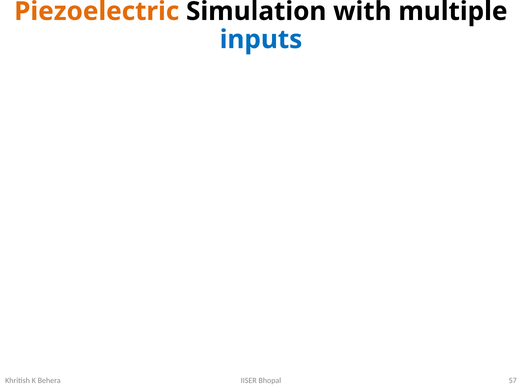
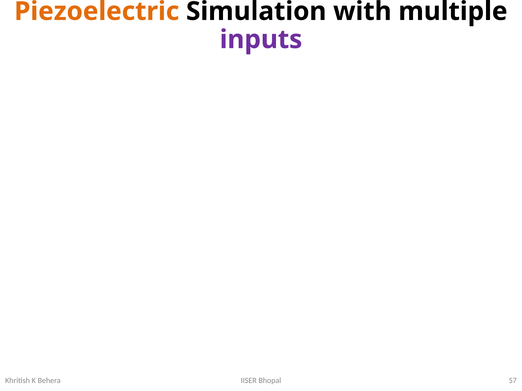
inputs colour: blue -> purple (261, 40)
